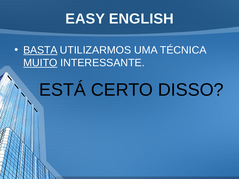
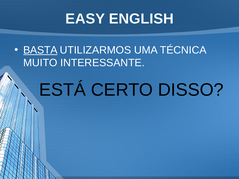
MUITO underline: present -> none (40, 63)
